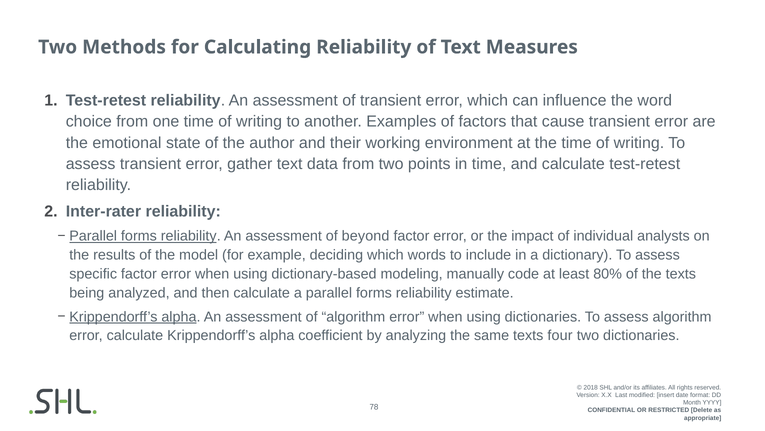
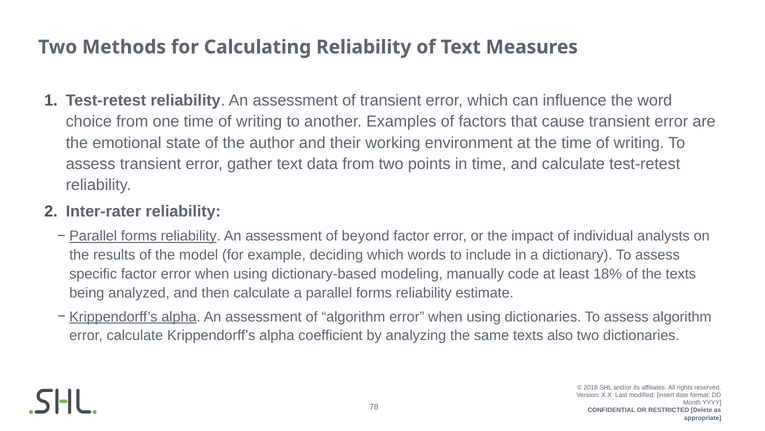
80%: 80% -> 18% (608, 274)
four: four -> also (560, 335)
